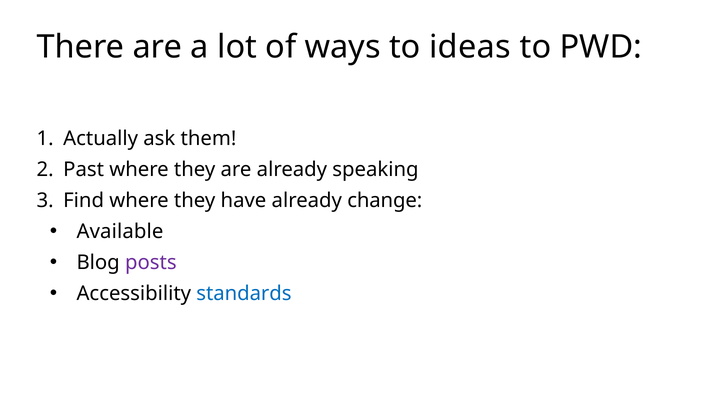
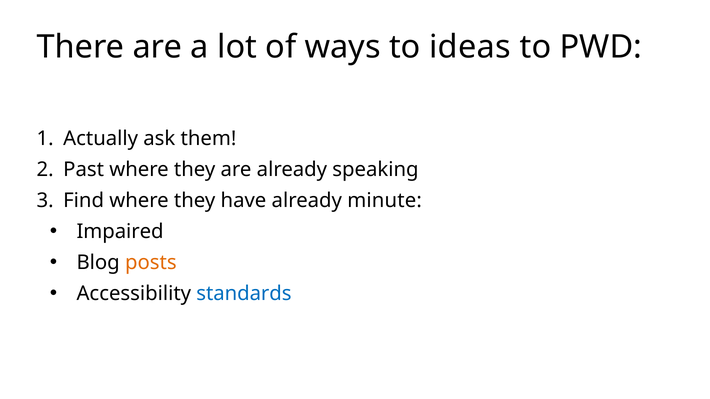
change: change -> minute (385, 201)
Available: Available -> Impaired (120, 232)
posts colour: purple -> orange (151, 263)
